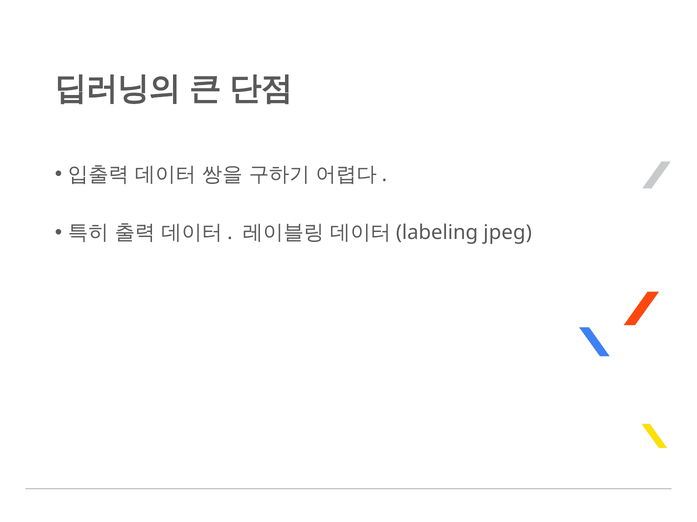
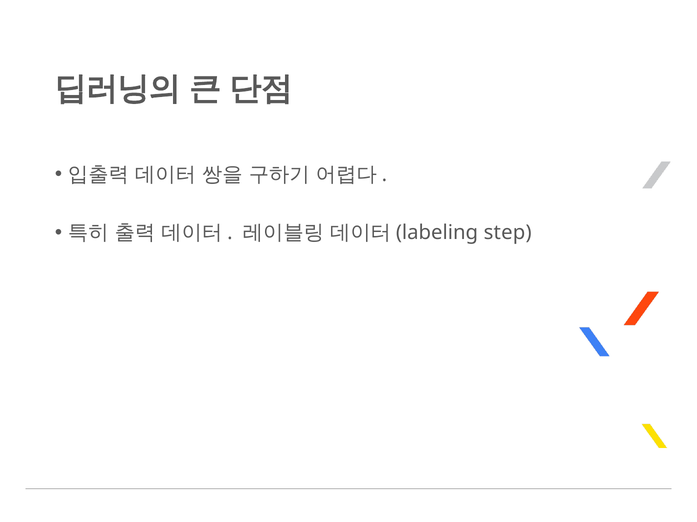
jpeg: jpeg -> step (508, 233)
